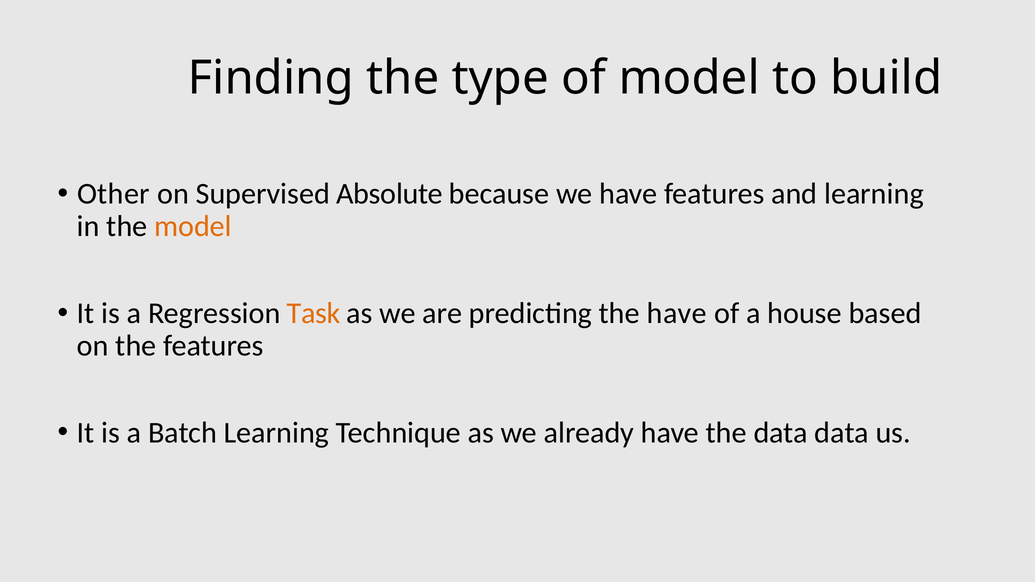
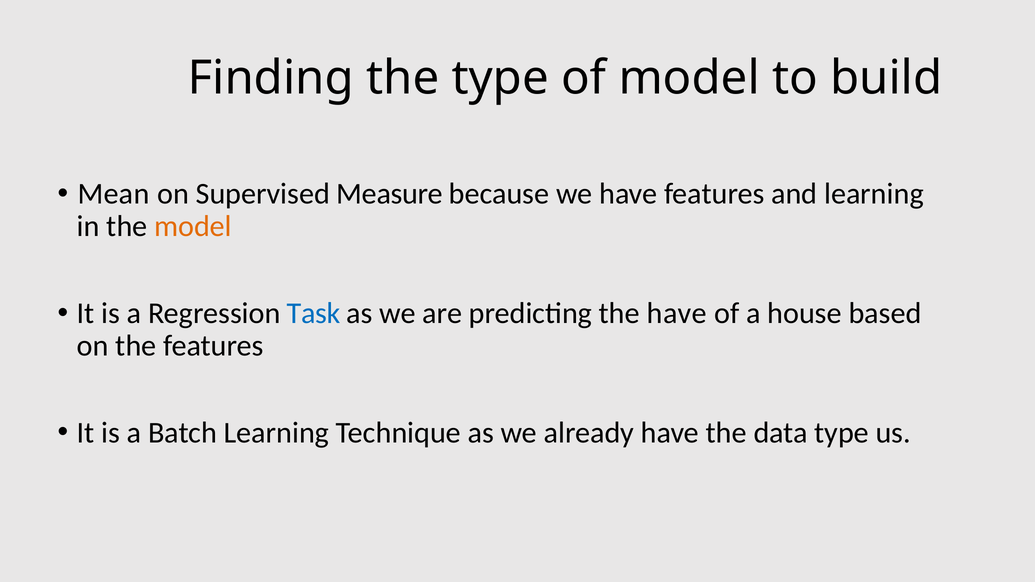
Other: Other -> Mean (114, 194)
Absolute: Absolute -> Measure (390, 194)
Task colour: orange -> blue (314, 313)
data data: data -> type (842, 433)
